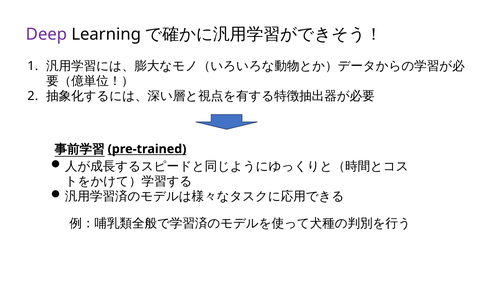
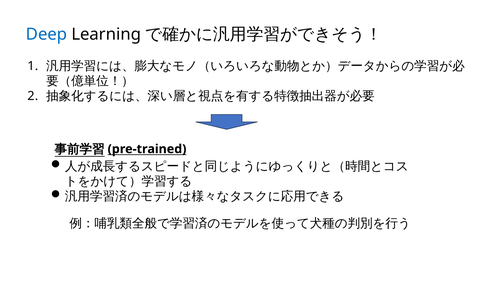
Deep colour: purple -> blue (46, 34)
